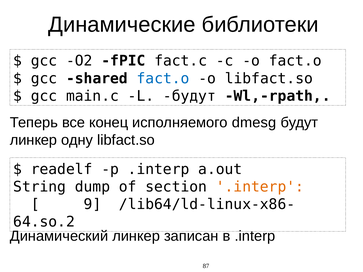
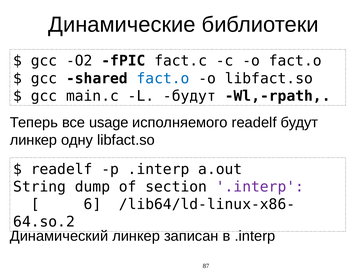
конец: конец -> usage (109, 123)
исполняемого dmesg: dmesg -> readelf (254, 123)
.interp colour: orange -> purple (260, 187)
9: 9 -> 6 (93, 205)
